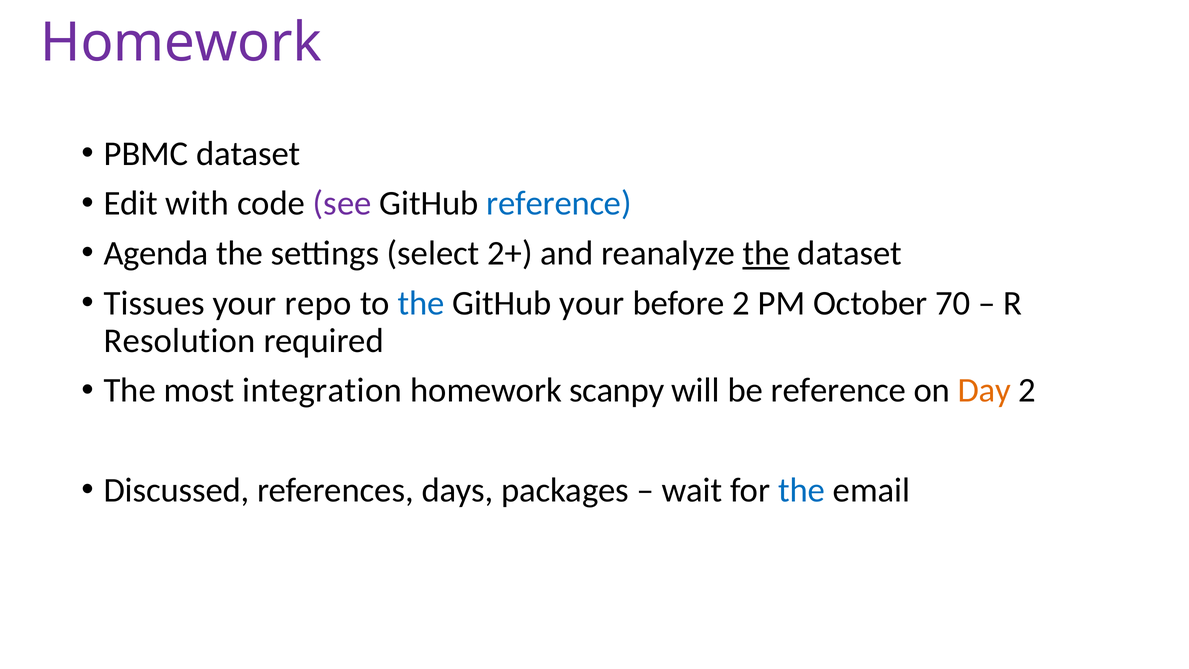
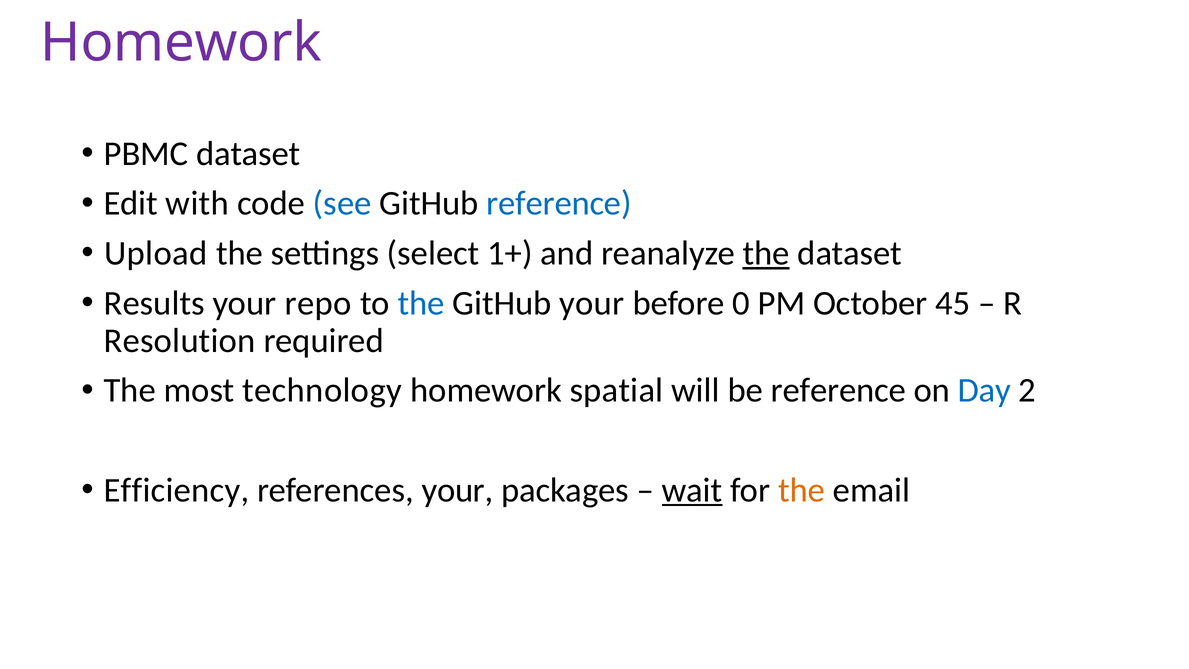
see colour: purple -> blue (342, 203)
Agenda: Agenda -> Upload (156, 253)
2+: 2+ -> 1+ (510, 253)
Tissues: Tissues -> Results (154, 303)
before 2: 2 -> 0 (741, 303)
70: 70 -> 45 (953, 303)
integration: integration -> technology (322, 390)
scanpy: scanpy -> spatial (616, 390)
Day colour: orange -> blue (984, 390)
Discussed: Discussed -> Efficiency (176, 490)
references days: days -> your (458, 490)
wait underline: none -> present (692, 490)
the colour: blue -> orange (802, 490)
